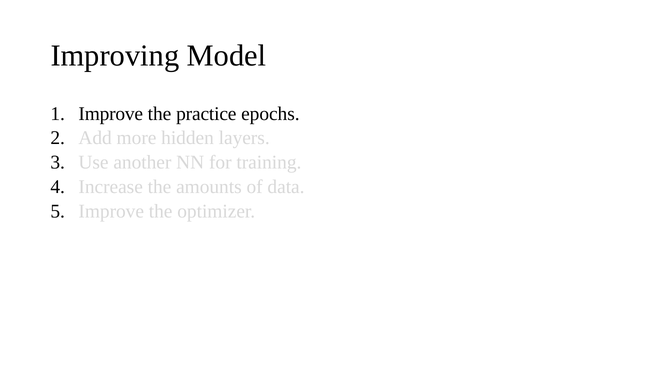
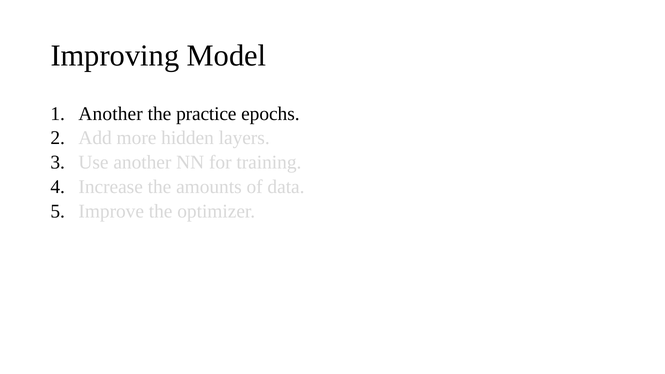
Improve: Improve -> Another (111, 114)
